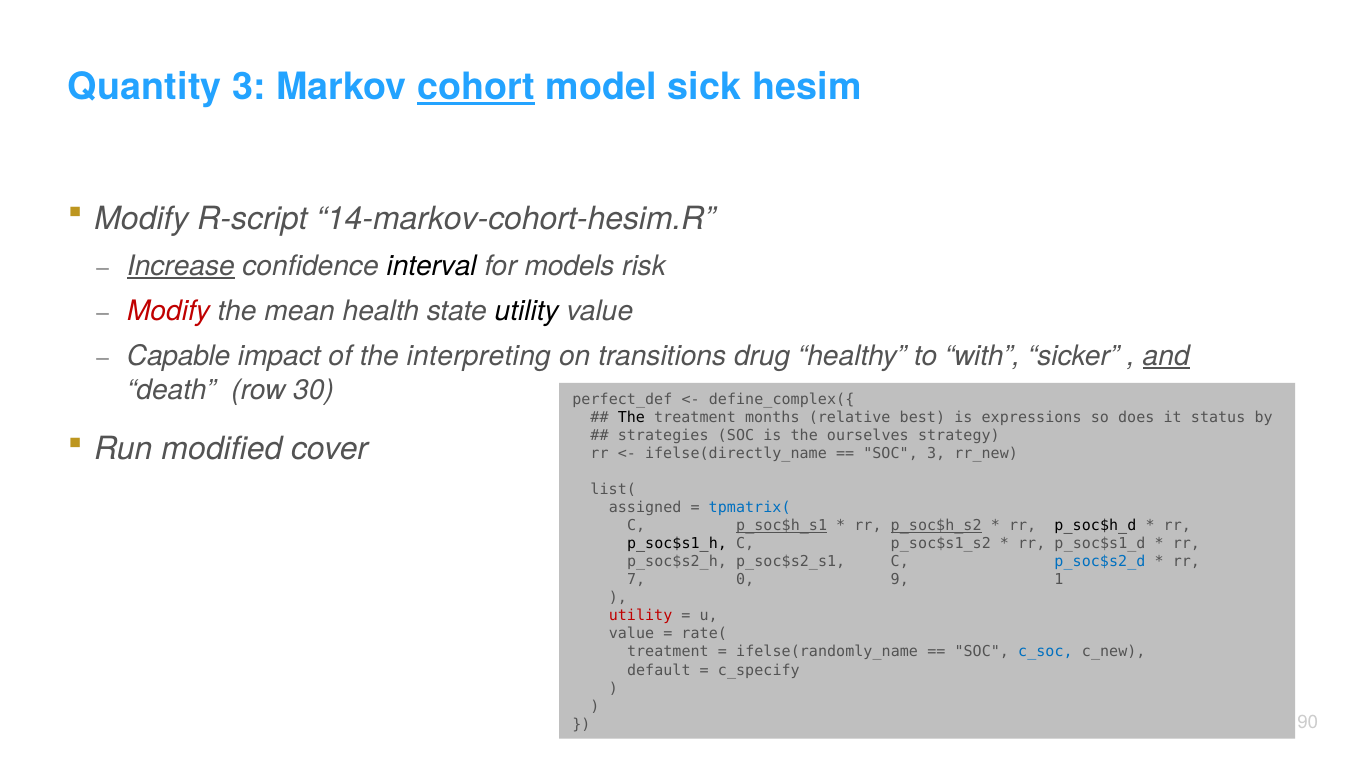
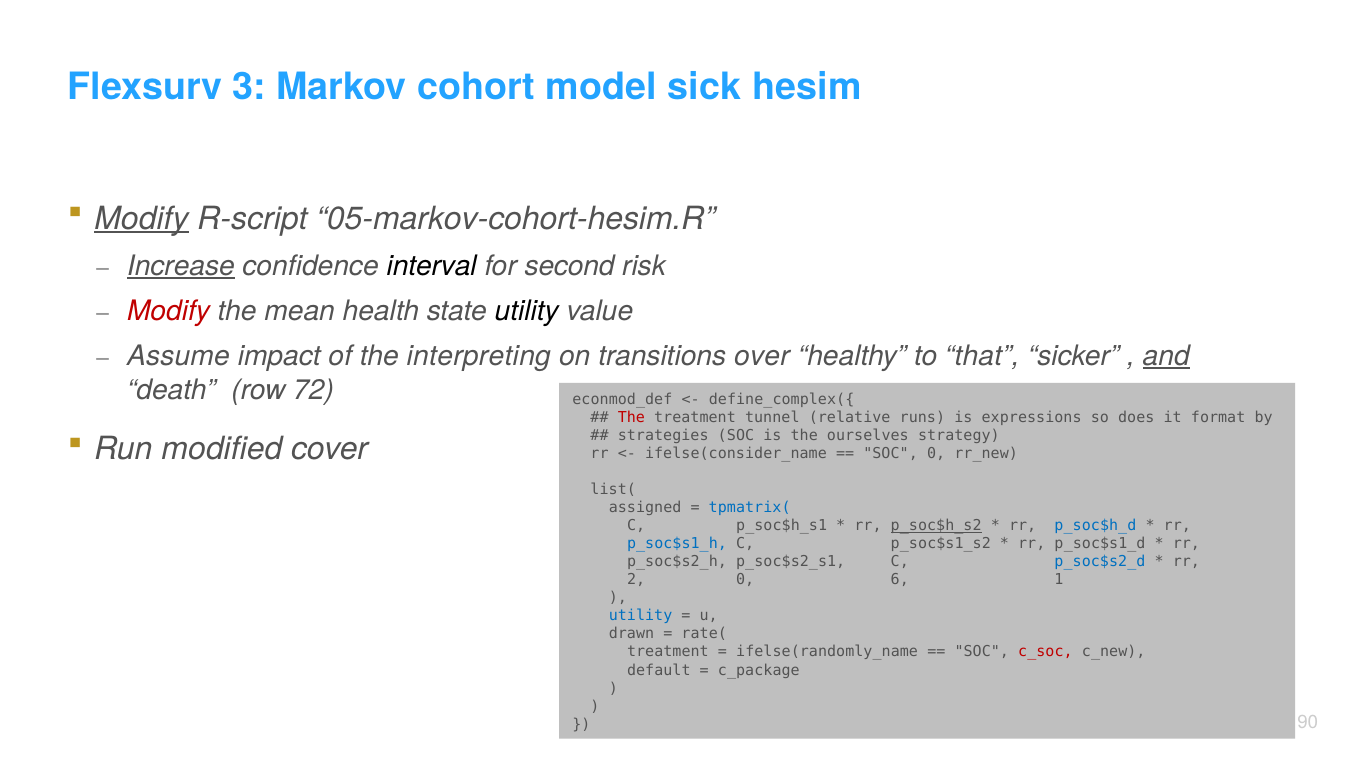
Quantity: Quantity -> Flexsurv (145, 87)
cohort underline: present -> none (476, 87)
Modify underline: none -> present (141, 219)
14-markov-cohort-hesim.R: 14-markov-cohort-hesim.R -> 05-markov-cohort-hesim.R (516, 219)
models: models -> second (570, 266)
Capable: Capable -> Assume (178, 356)
drug: drug -> over (762, 356)
with: with -> that (982, 356)
30: 30 -> 72 (314, 390)
perfect_def: perfect_def -> econmod_def (622, 400)
The colour: black -> red (631, 418)
months: months -> tunnel (772, 418)
best: best -> runs (922, 418)
status: status -> format (1218, 418)
ifelse(directly_name: ifelse(directly_name -> ifelse(consider_name (736, 454)
SOC 3: 3 -> 0 (936, 454)
p_soc$h_s1 underline: present -> none (782, 526)
p_soc$h_d colour: black -> blue (1095, 526)
p_soc$s1_h colour: black -> blue (677, 544)
7: 7 -> 2 (636, 580)
9: 9 -> 6 (900, 580)
utility colour: red -> blue (641, 616)
value: value -> drawn (631, 634)
c_soc colour: blue -> red (1045, 652)
c_specify: c_specify -> c_package (759, 670)
